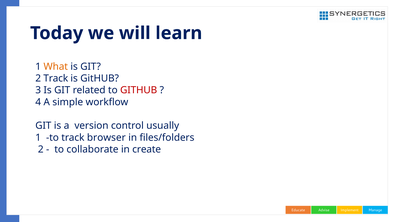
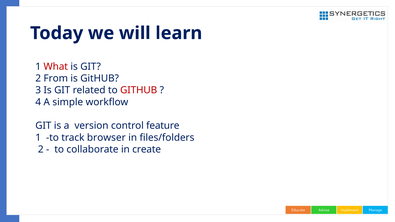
What colour: orange -> red (56, 67)
2 Track: Track -> From (56, 78)
usually: usually -> feature (163, 126)
